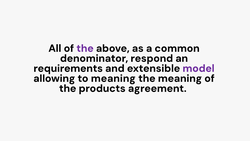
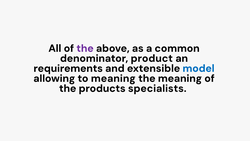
respond: respond -> product (152, 58)
model colour: purple -> blue (199, 68)
agreement: agreement -> specialists (157, 88)
